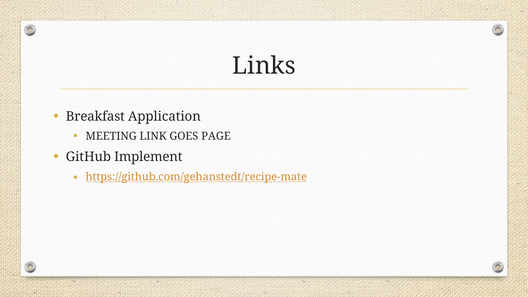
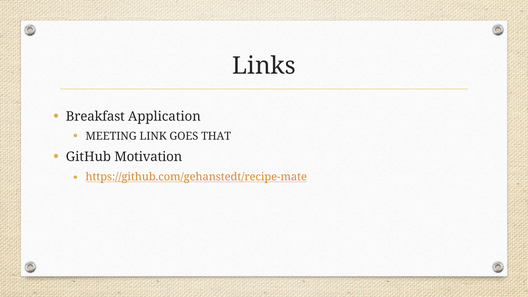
PAGE: PAGE -> THAT (216, 136)
Implement: Implement -> Motivation (148, 157)
